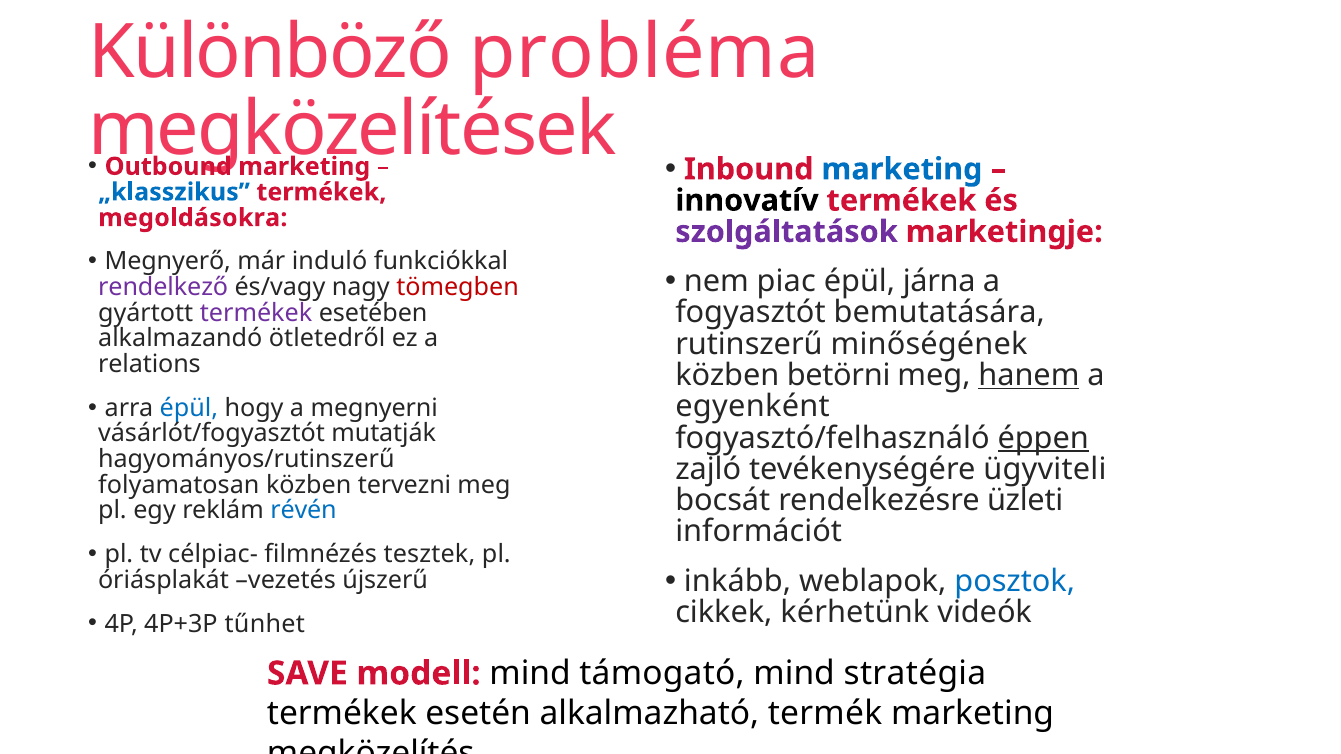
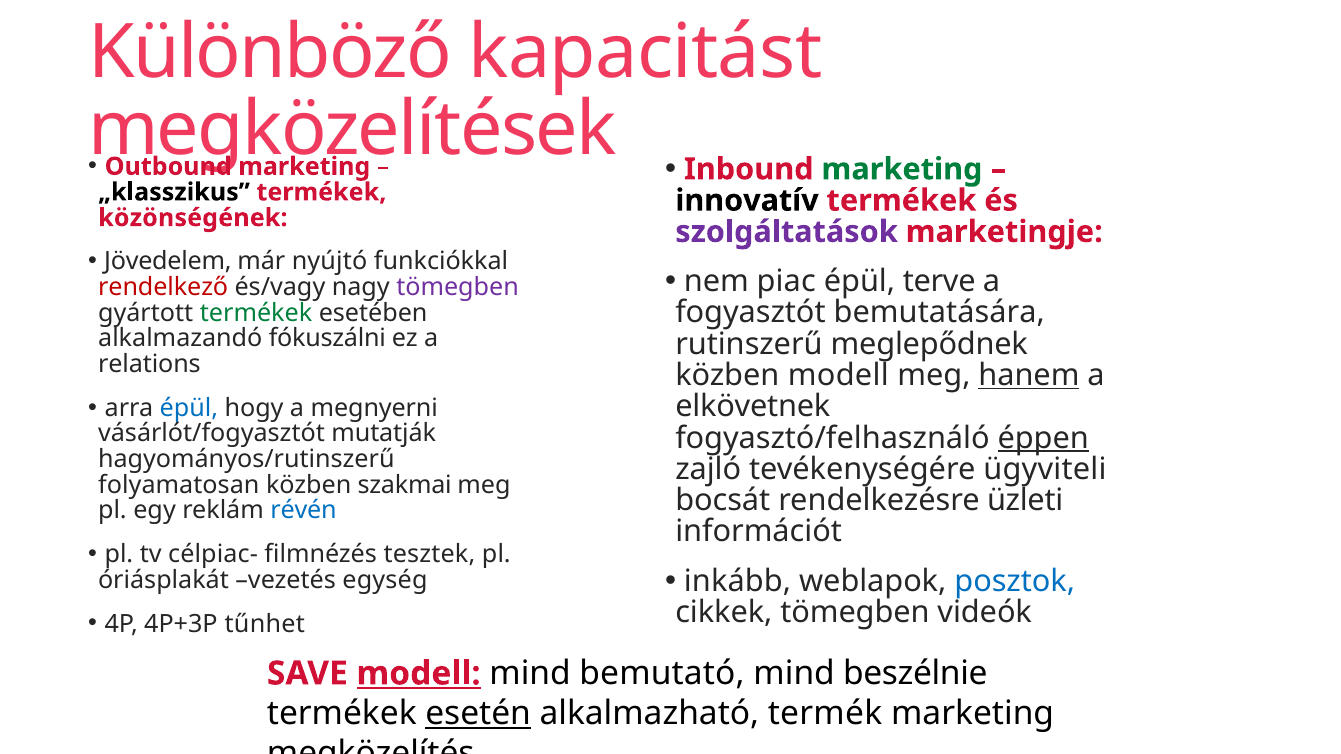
probléma: probléma -> kapacitást (645, 52)
marketing colour: blue -> green (902, 169)
„klasszikus colour: blue -> black (174, 192)
megoldásokra: megoldásokra -> közönségének (193, 218)
Megnyerő: Megnyerő -> Jövedelem (168, 262)
induló: induló -> nyújtó (330, 262)
járna: járna -> terve (939, 281)
rendelkező colour: purple -> red (163, 287)
tömegben colour: red -> purple (458, 287)
termékek colour: purple -> green (256, 313)
ötletedről: ötletedről -> fókuszálni (327, 339)
minőségének: minőségének -> meglepődnek (929, 344)
közben betörni: betörni -> modell (838, 375)
egyenként: egyenként -> elkövetnek (753, 407)
tervezni: tervezni -> szakmai (405, 485)
újszerű: újszerű -> egység (385, 580)
cikkek kérhetünk: kérhetünk -> tömegben (855, 613)
modell underline: none -> present (419, 674)
támogató: támogató -> bemutató (662, 674)
stratégia: stratégia -> beszélnie (915, 674)
esetén underline: none -> present (478, 714)
